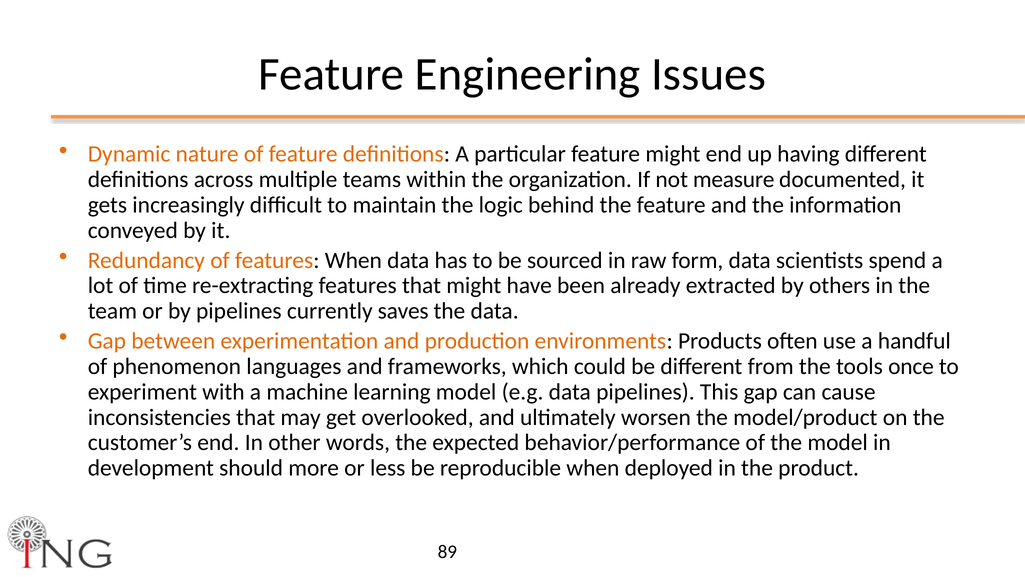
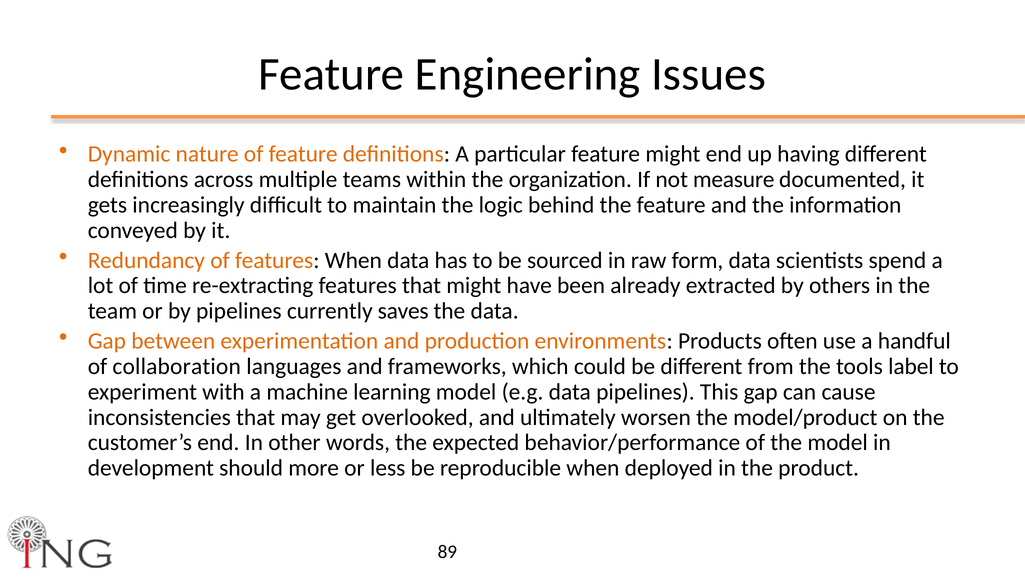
phenomenon: phenomenon -> collaboration (177, 366)
once: once -> label (911, 366)
